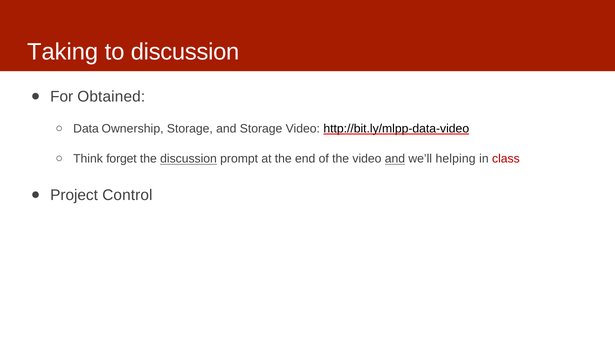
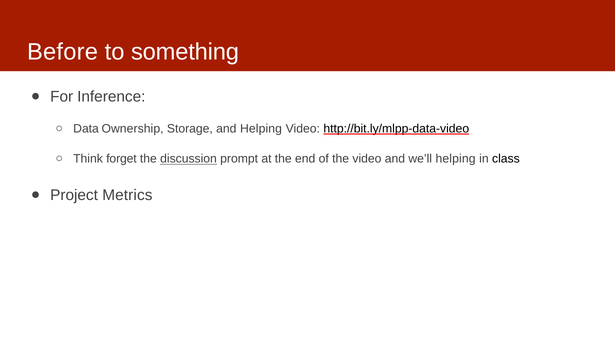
Taking: Taking -> Before (63, 52)
to discussion: discussion -> something (185, 52)
Obtained: Obtained -> Inference (111, 97)
and Storage: Storage -> Helping (261, 129)
and underline: present -> none (395, 159)
class colour: red -> black (506, 159)
Control: Control -> Metrics (127, 195)
